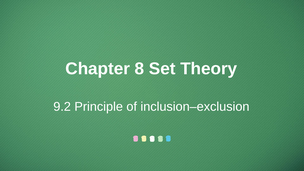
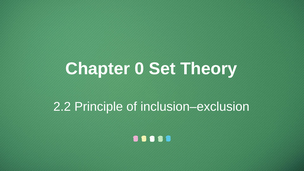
8: 8 -> 0 (139, 69)
9.2: 9.2 -> 2.2 (62, 107)
